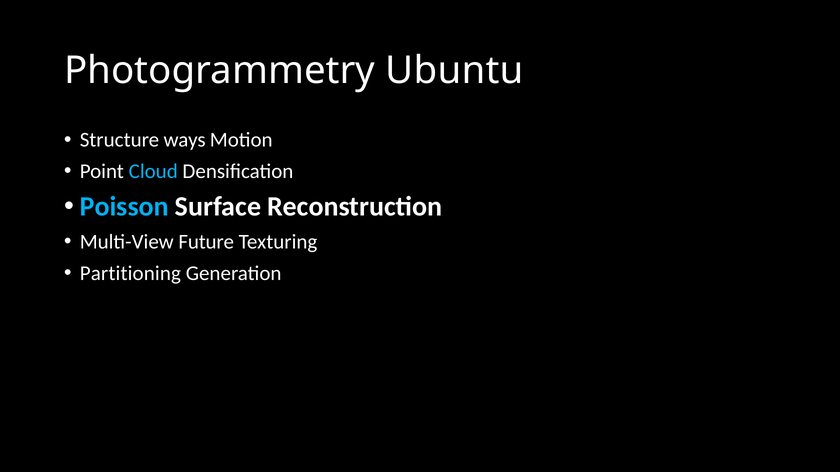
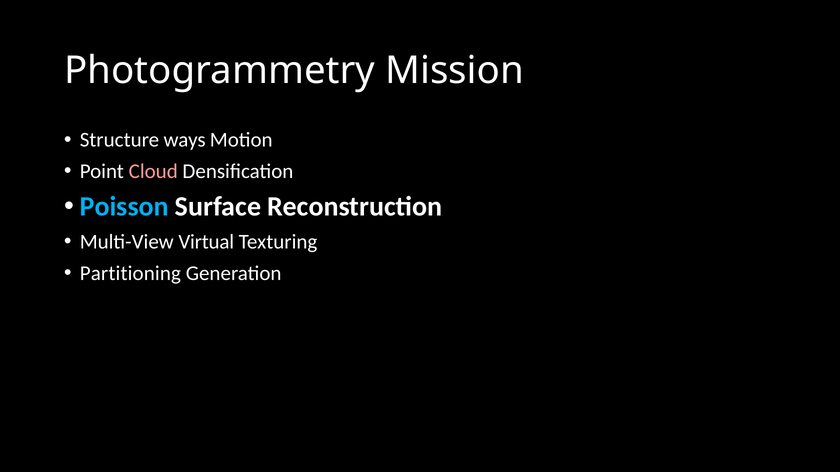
Ubuntu: Ubuntu -> Mission (455, 71)
Cloud colour: light blue -> pink (153, 172)
Future: Future -> Virtual (206, 242)
